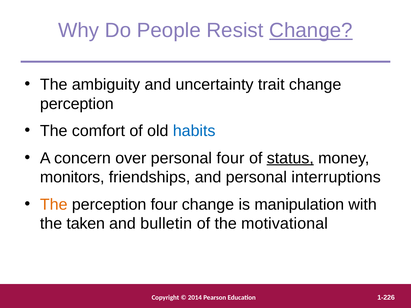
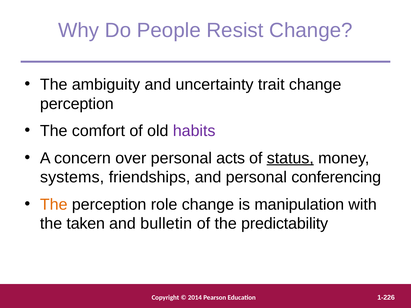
Change underline: present -> none (311, 31)
habits colour: blue -> purple (194, 131)
personal four: four -> acts (231, 158)
monitors: monitors -> systems (72, 177)
interruptions: interruptions -> conferencing (336, 177)
perception four: four -> role (164, 205)
motivational: motivational -> predictability (285, 224)
